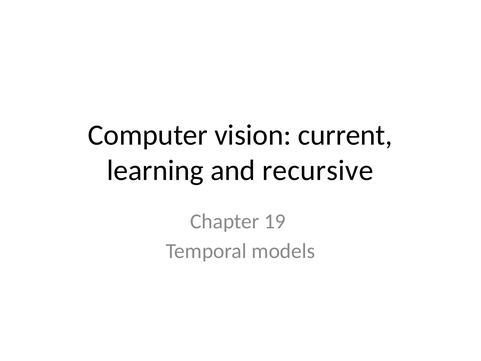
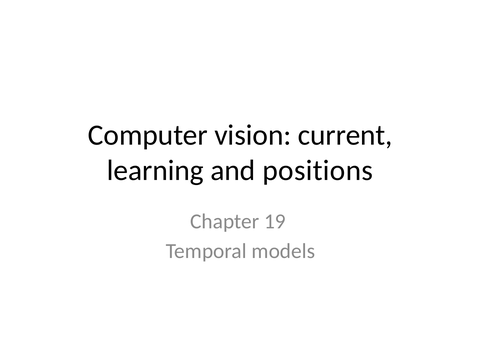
recursive: recursive -> positions (318, 170)
